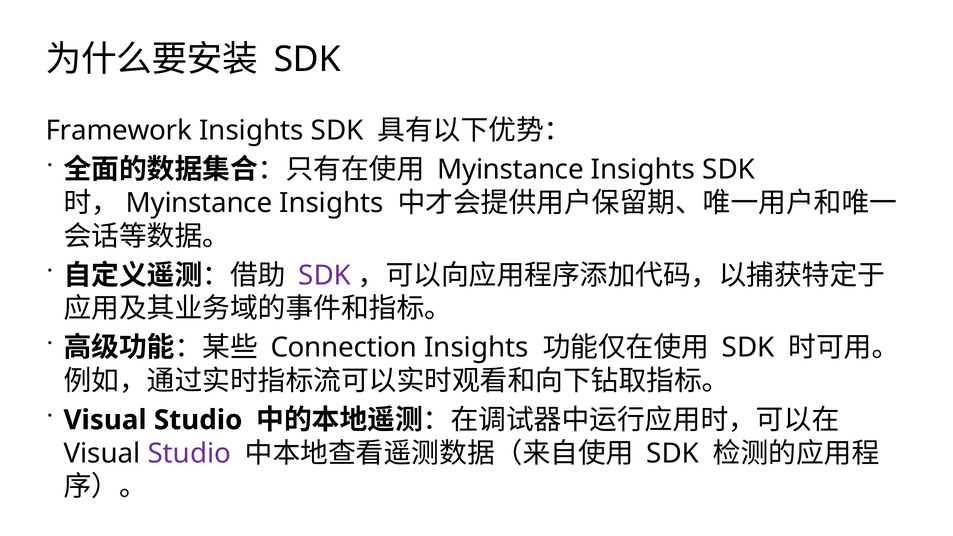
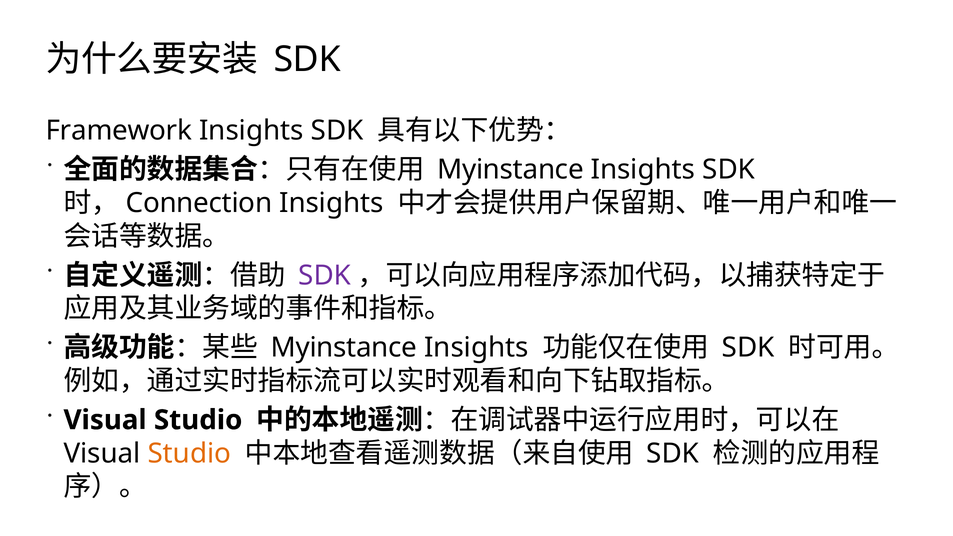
Myinstance: Myinstance -> Connection (199, 203)
Connection: Connection -> Myinstance (344, 348)
Studio colour: purple -> orange (189, 453)
